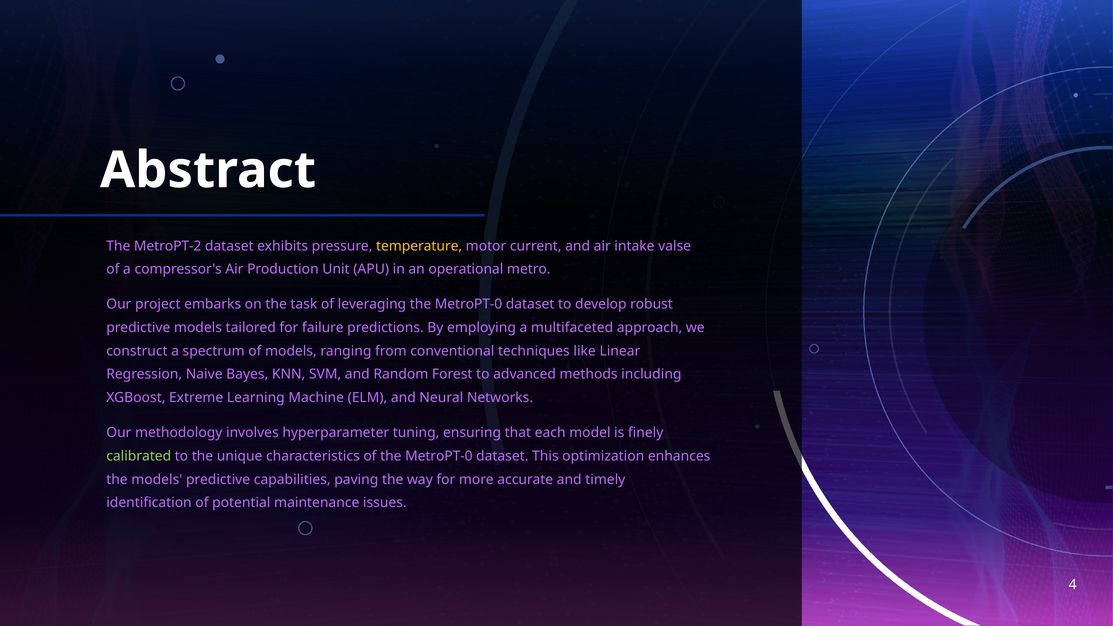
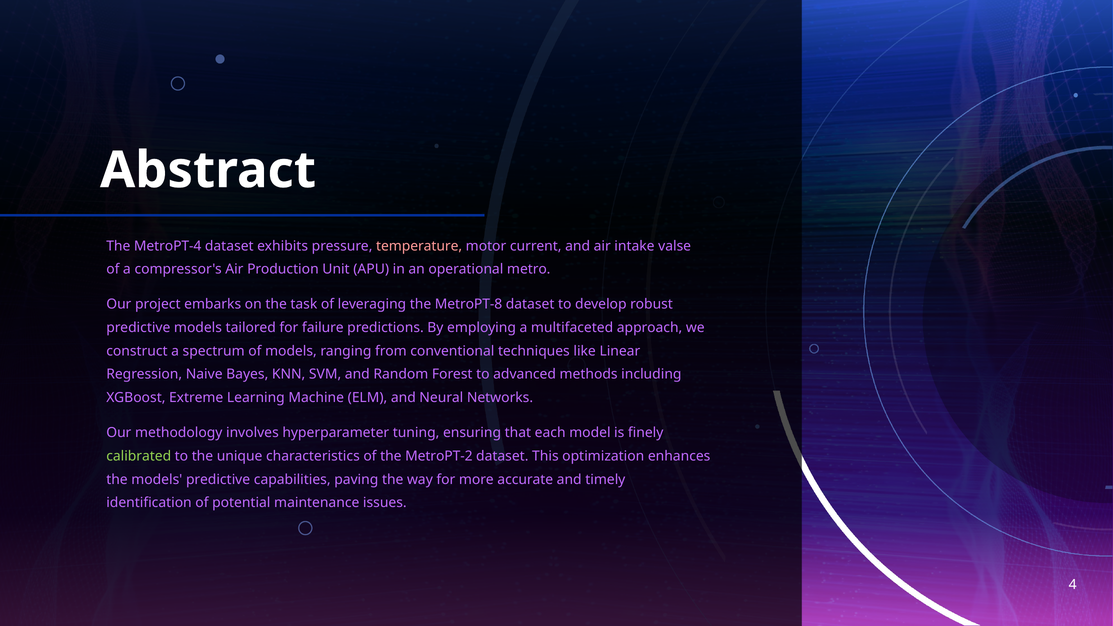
MetroPT-2: MetroPT-2 -> MetroPT-4 (168, 246)
temperature colour: yellow -> pink (419, 246)
leveraging the MetroPT-0: MetroPT-0 -> MetroPT-8 (469, 304)
of the MetroPT-0: MetroPT-0 -> MetroPT-2 (439, 456)
